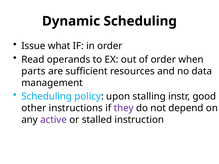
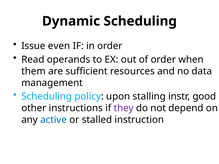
what: what -> even (59, 46)
parts: parts -> them (33, 71)
active colour: purple -> blue (54, 120)
